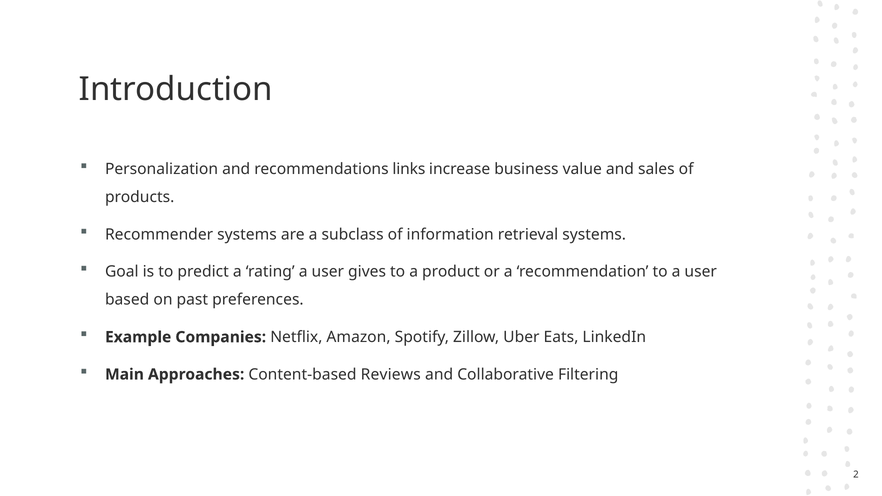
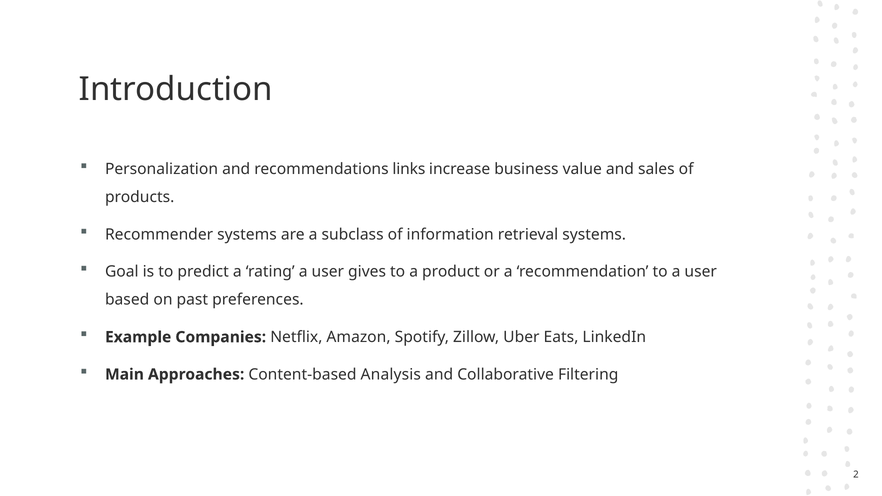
Reviews: Reviews -> Analysis (391, 374)
